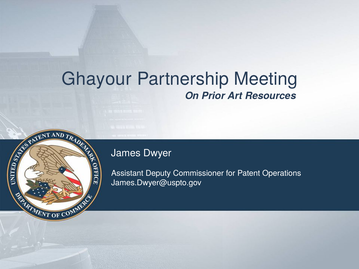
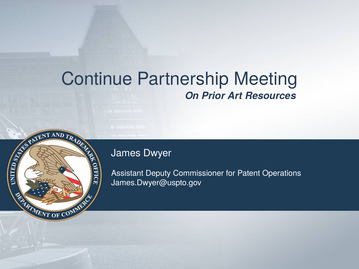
Ghayour: Ghayour -> Continue (97, 79)
